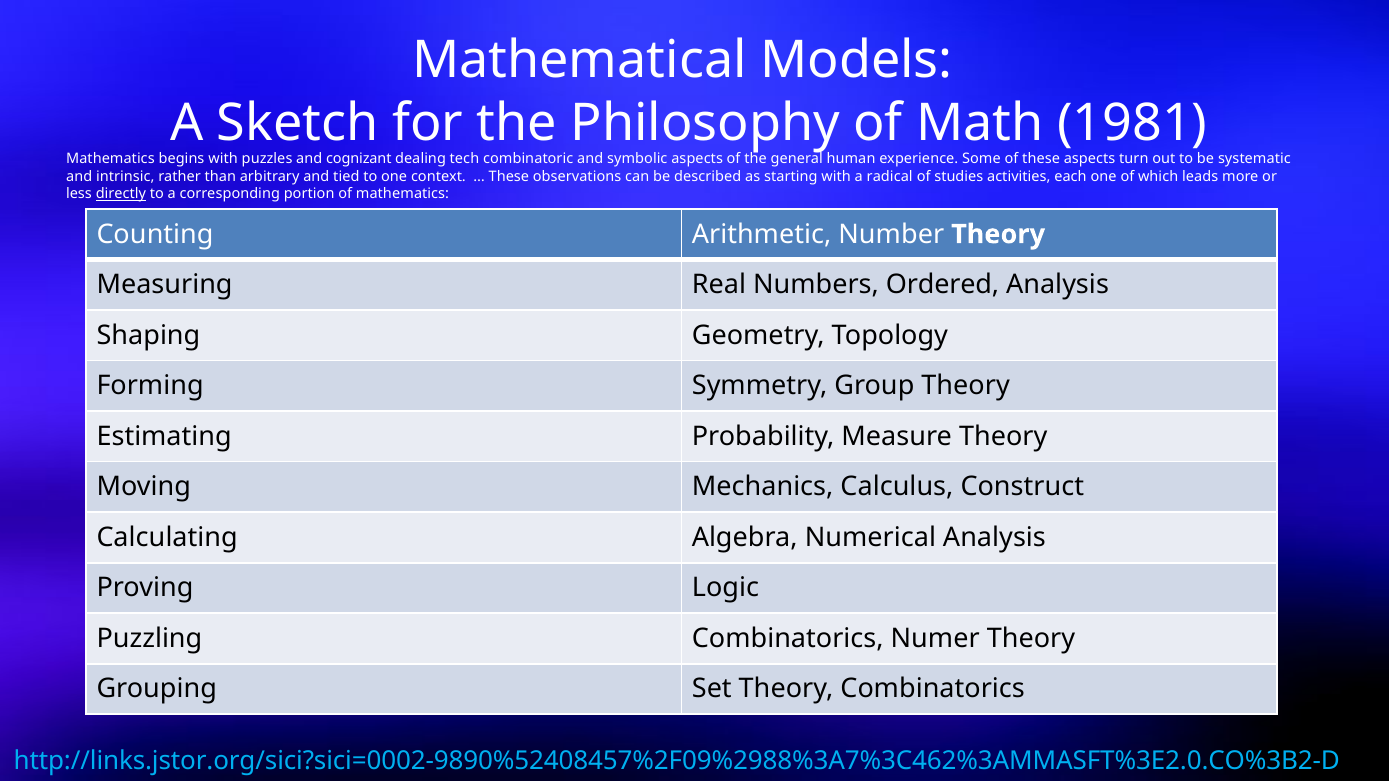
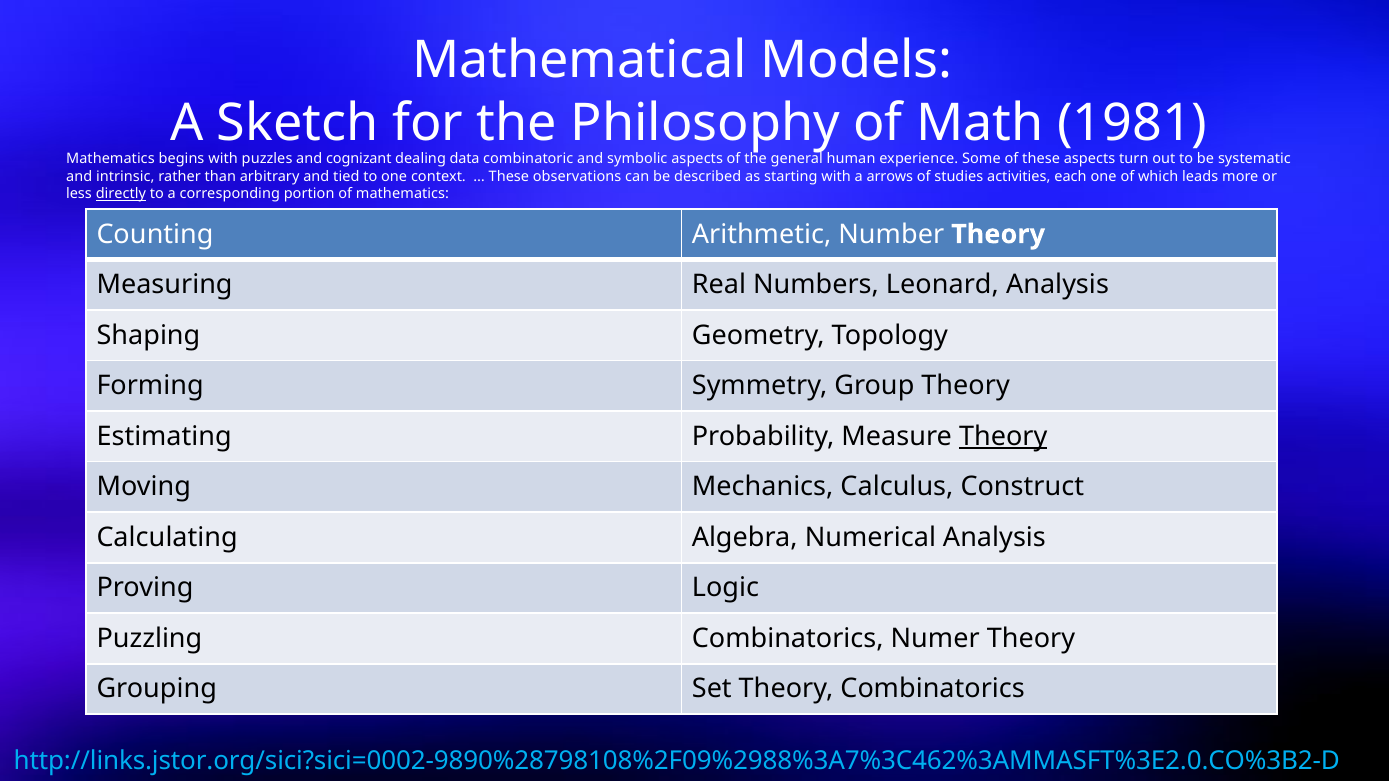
tech: tech -> data (465, 159)
radical: radical -> arrows (890, 176)
Ordered: Ordered -> Leonard (942, 285)
Theory underline: none -> present (1003, 437)
http://links.jstor.org/sici?sici=0002-9890%52408457%2F09%2988%3A7%3C462%3AMMASFT%3E2.0.CO%3B2-D: http://links.jstor.org/sici?sici=0002-9890%52408457%2F09%2988%3A7%3C462%3AMMASFT%3E2.0.CO%3B2-D -> http://links.jstor.org/sici?sici=0002-9890%28798108%2F09%2988%3A7%3C462%3AMMASFT%3E2.0.CO%3B2-D (677, 761)
